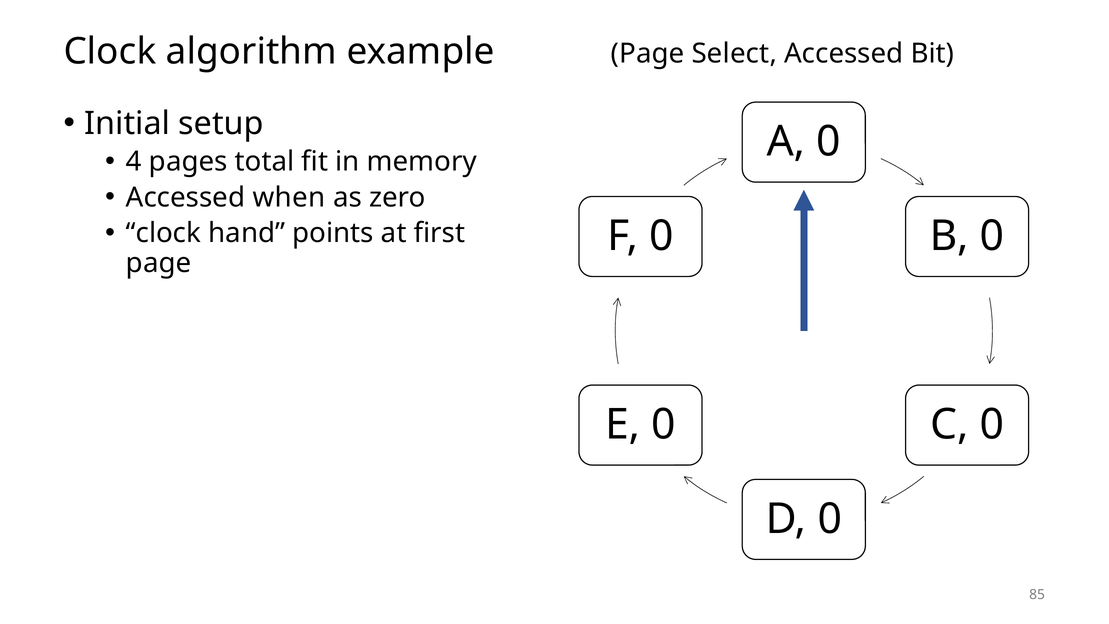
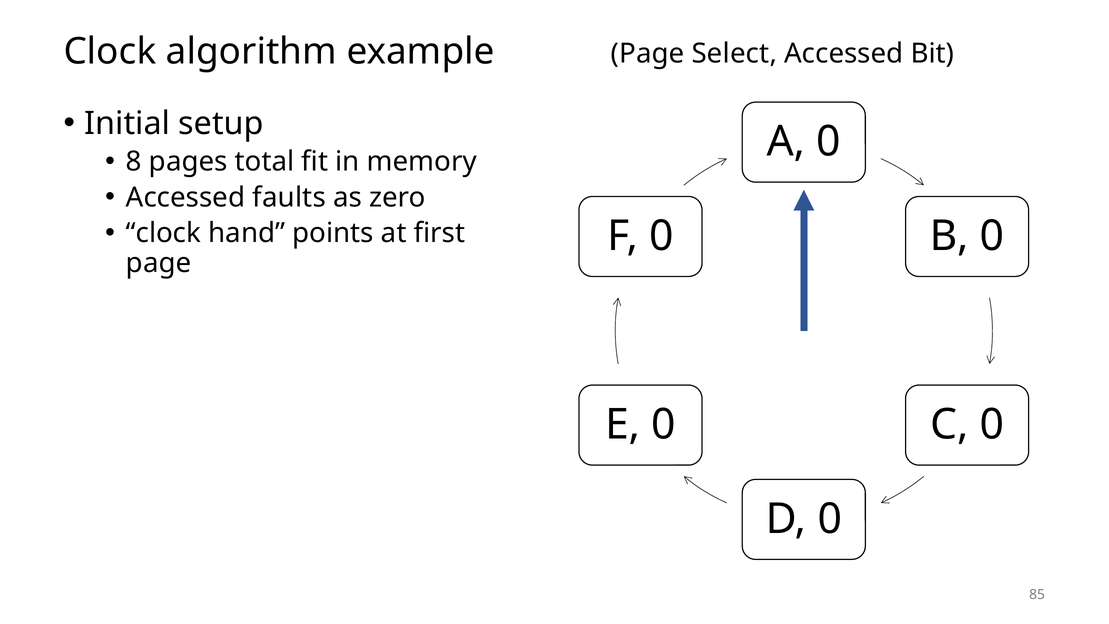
4: 4 -> 8 (134, 162)
when: when -> faults (289, 197)
